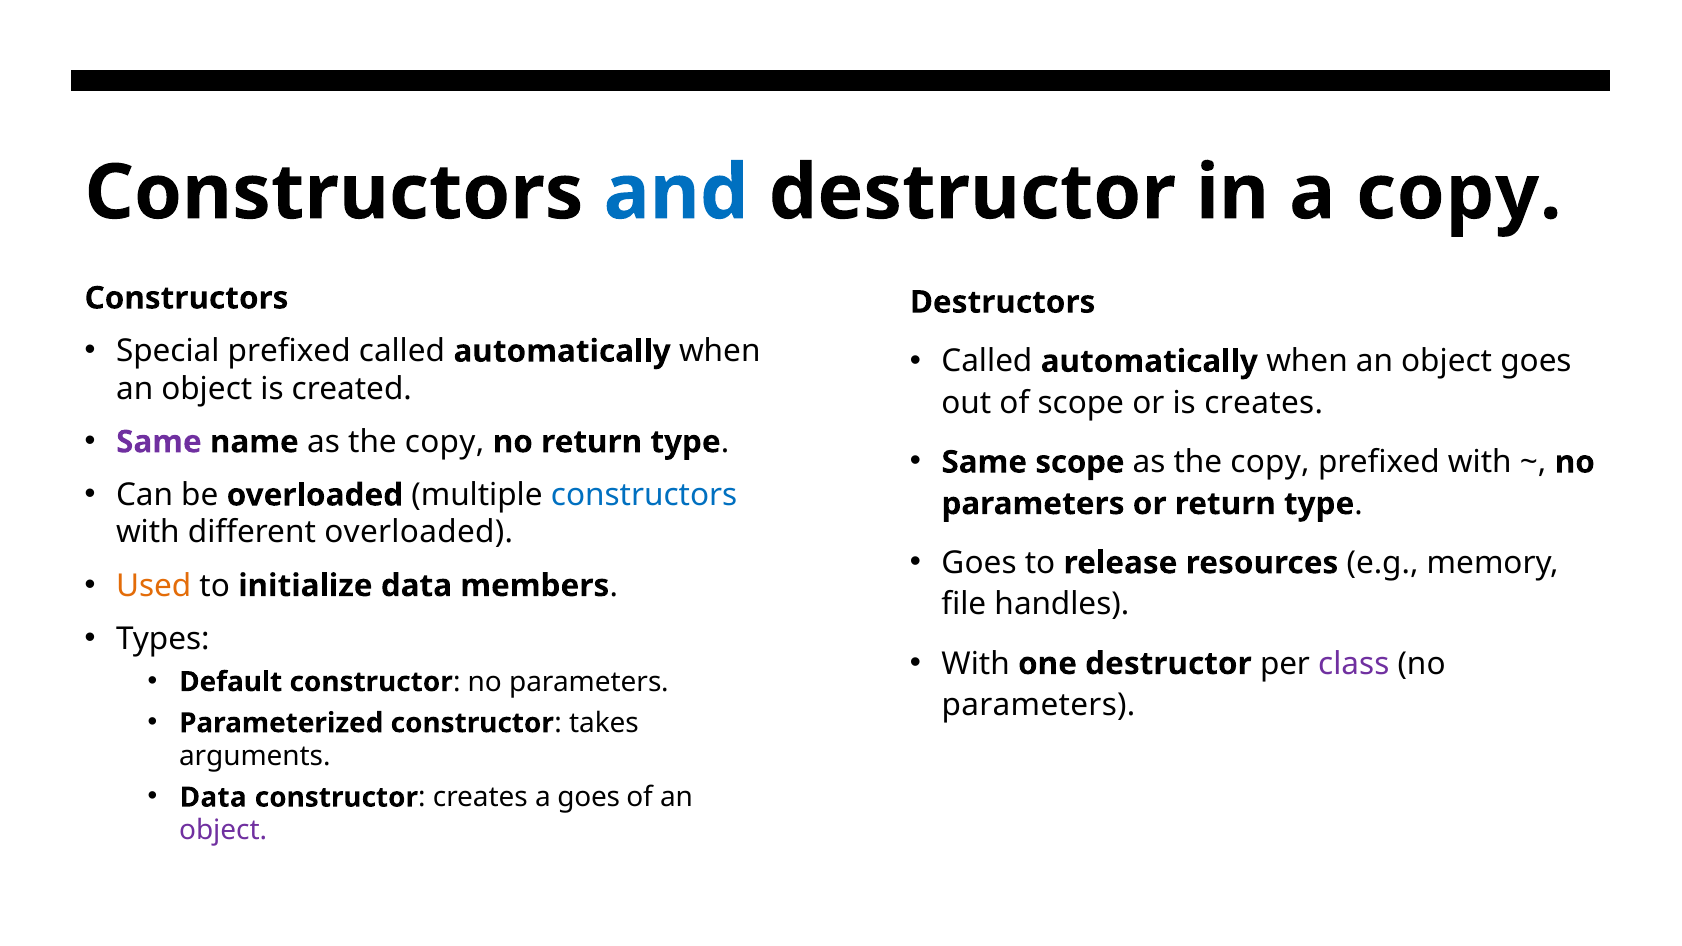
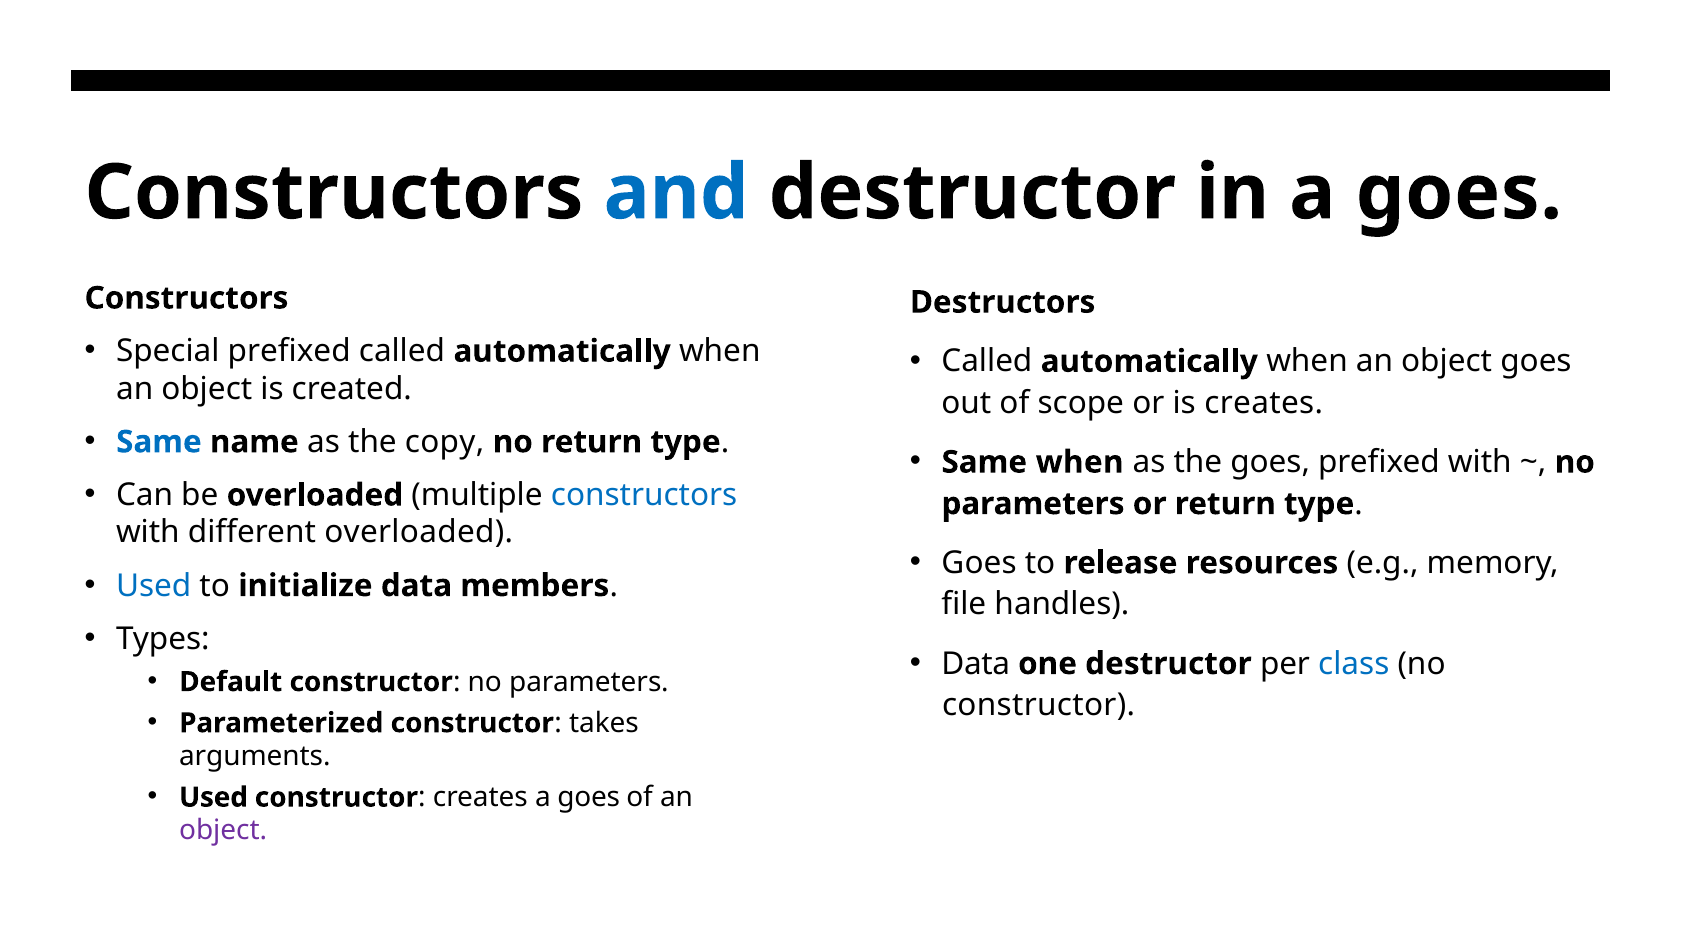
in a copy: copy -> goes (1459, 193)
Same colour: purple -> blue (159, 442)
Same scope: scope -> when (1080, 462)
copy: copy -> goes (1270, 462)
Used colour: orange -> blue (154, 586)
With: With -> Data (976, 664)
class colour: purple -> blue (1354, 664)
parameters: parameters -> constructor (1039, 705)
Data: Data -> Used (213, 798)
